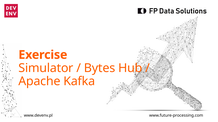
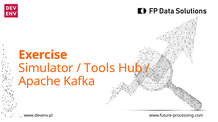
Bytes: Bytes -> Tools (100, 68)
